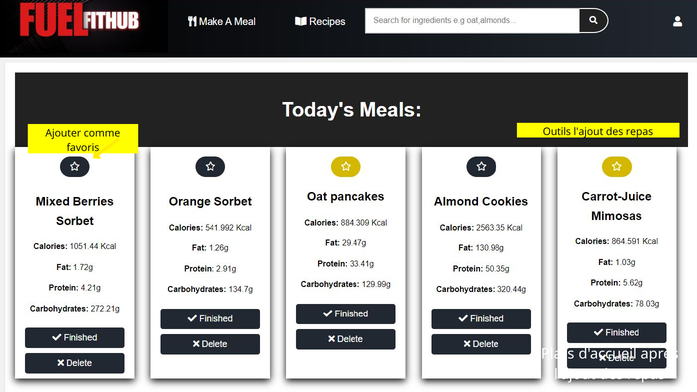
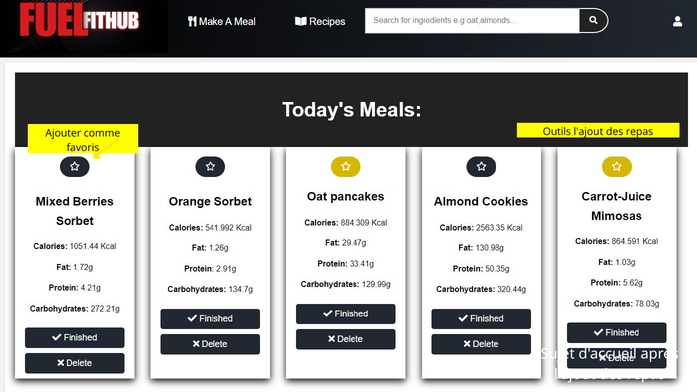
Plats: Plats -> Sujet (558, 354)
